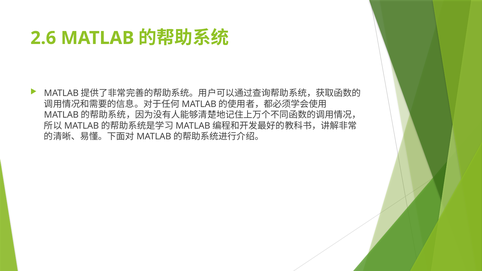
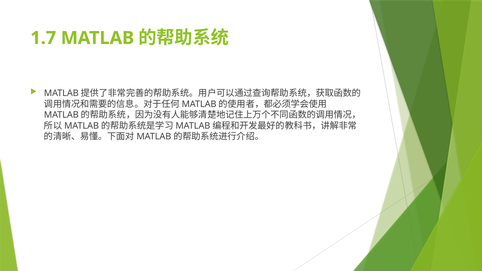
2.6: 2.6 -> 1.7 (43, 38)
